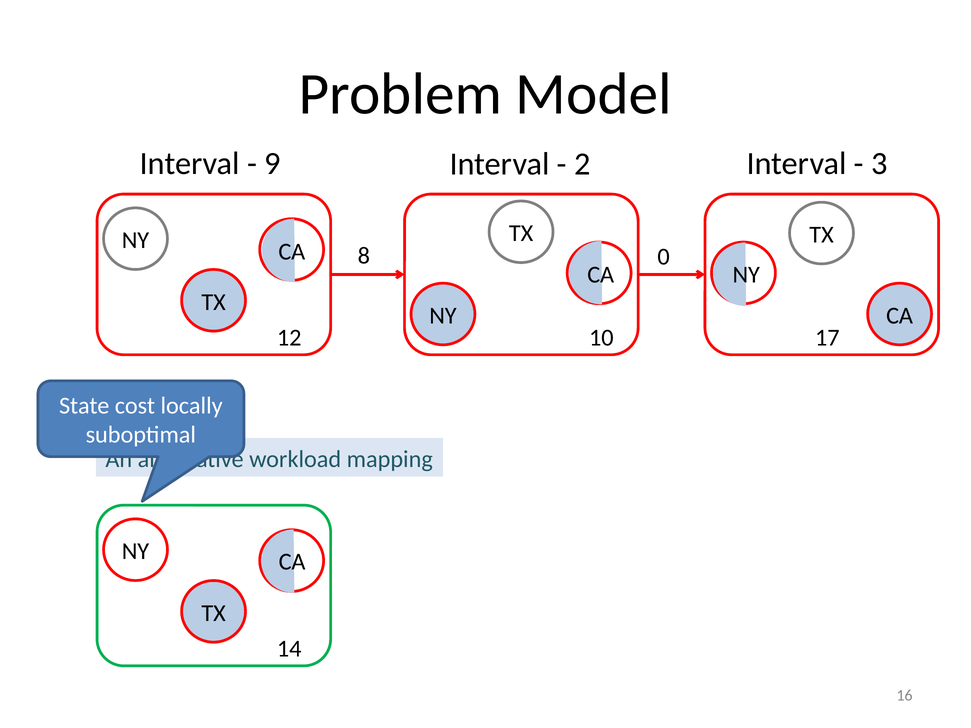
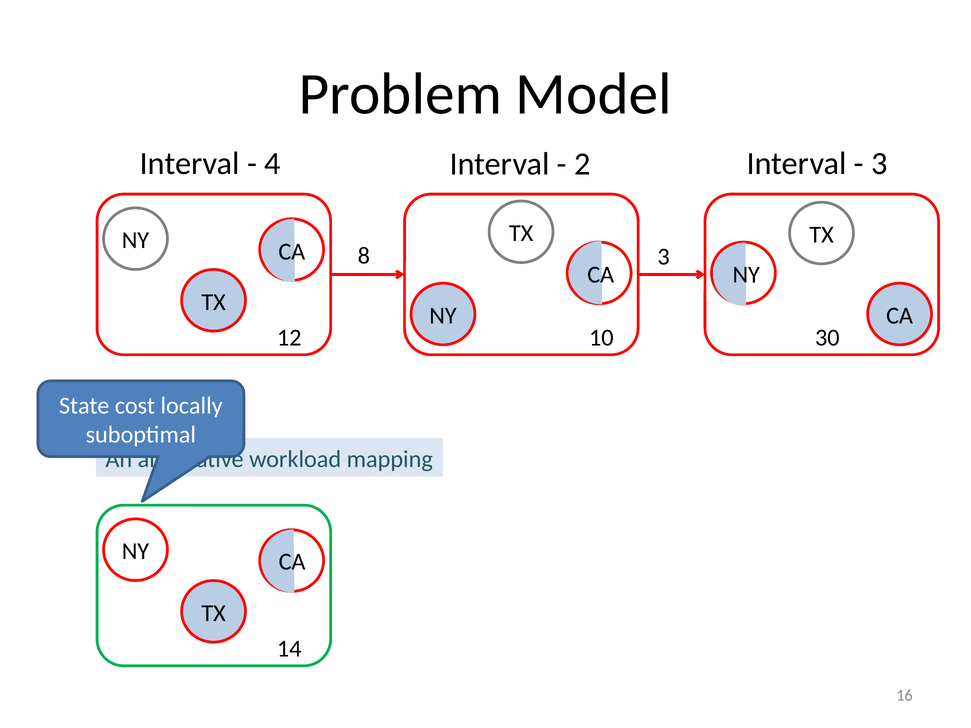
9: 9 -> 4 (273, 164)
8 0: 0 -> 3 (664, 257)
17: 17 -> 30 (827, 338)
